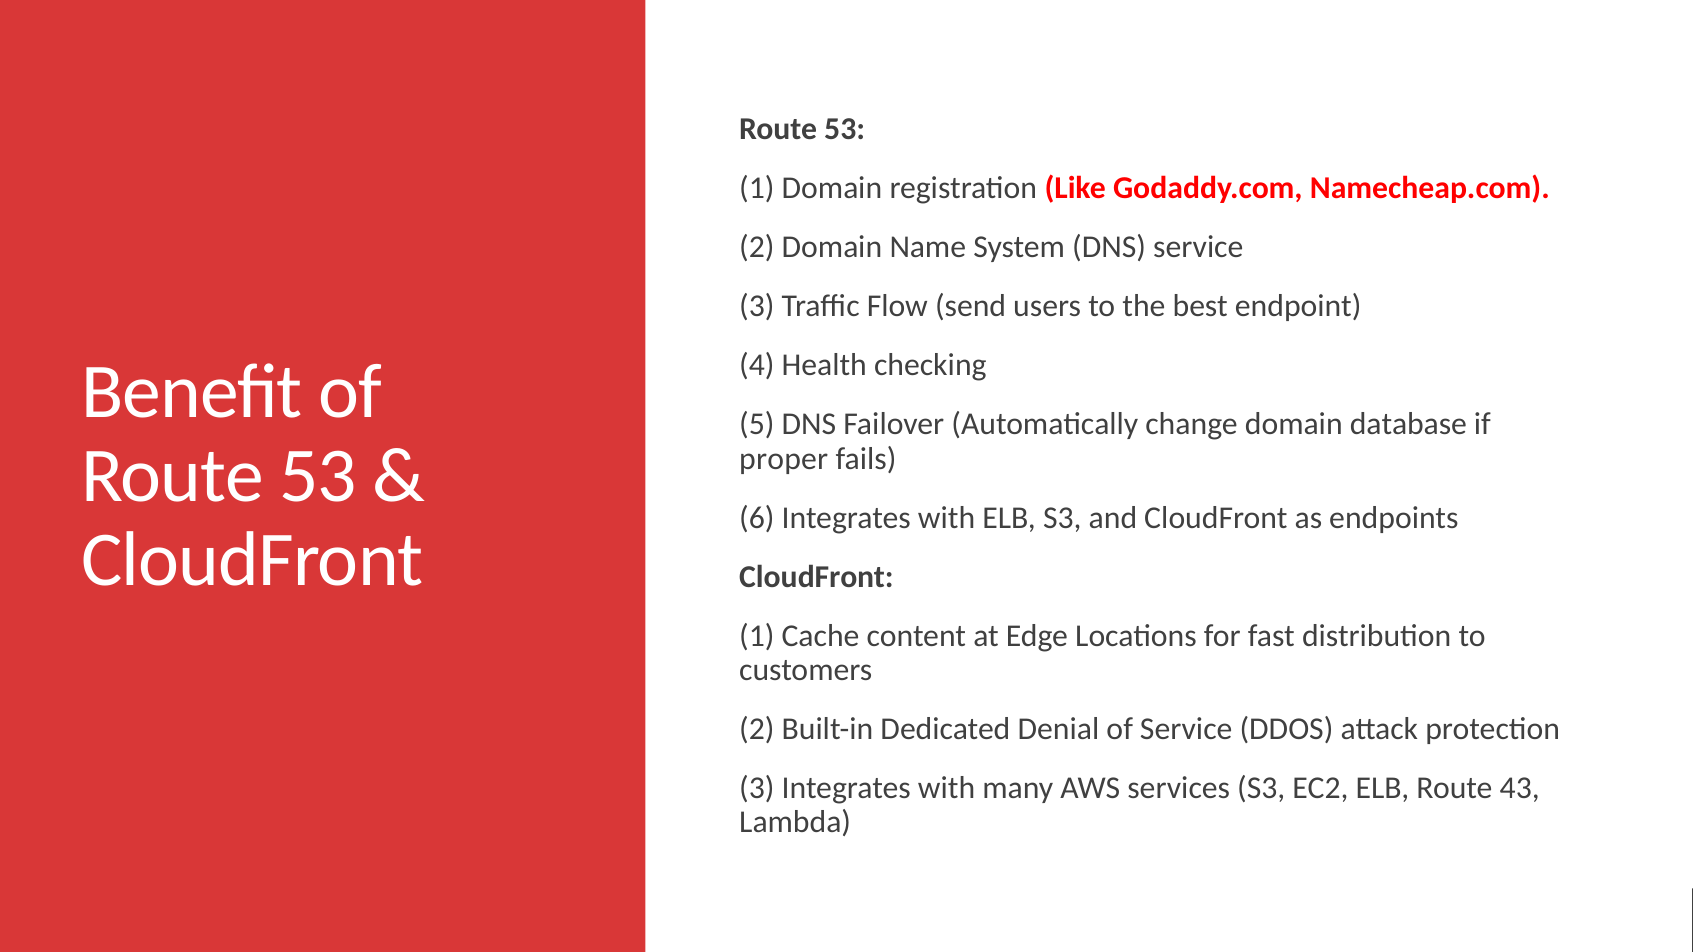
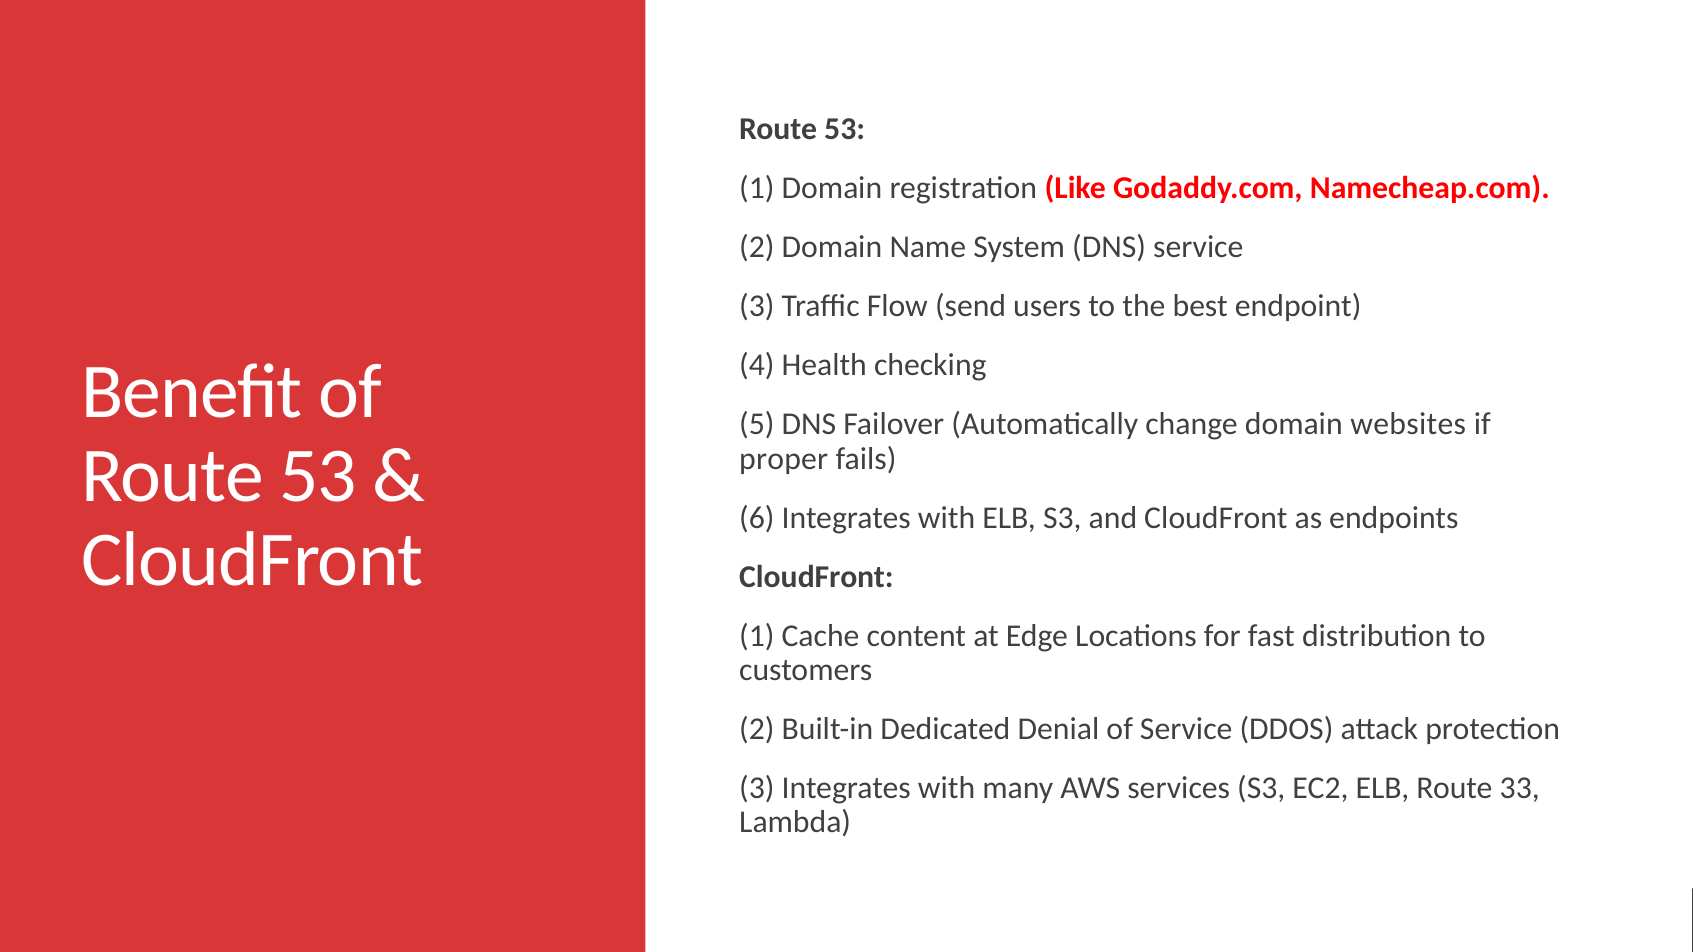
database: database -> websites (1408, 424)
43: 43 -> 33 (1520, 788)
